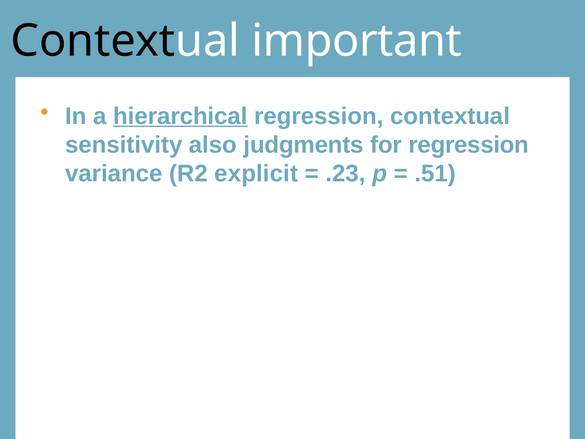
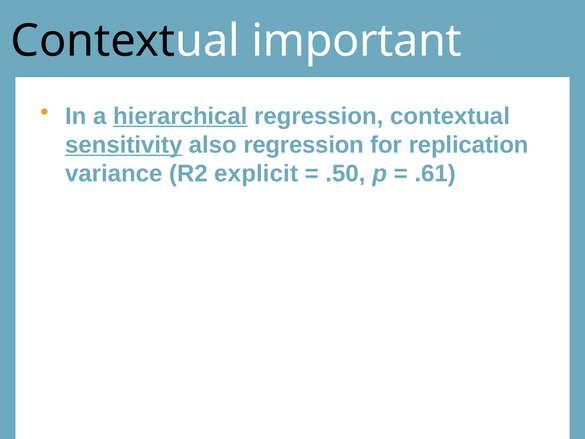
sensitivity underline: none -> present (124, 145)
also judgments: judgments -> regression (304, 145)
for regression: regression -> replication (469, 145)
.23: .23 -> .50 (346, 174)
.51: .51 -> .61 (435, 174)
